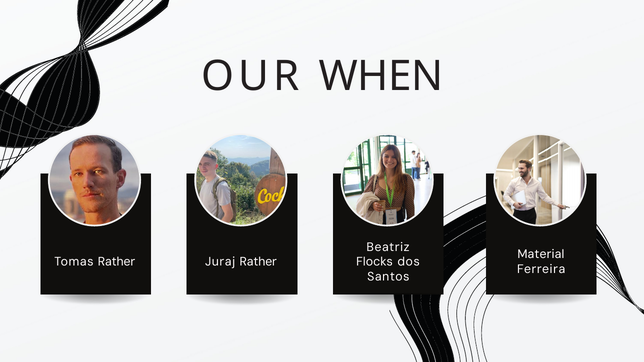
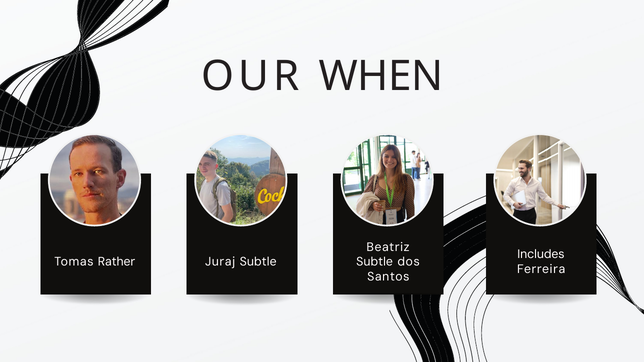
Material: Material -> Includes (541, 255)
Juraj Rather: Rather -> Subtle (258, 262)
Flocks: Flocks -> Subtle (375, 262)
